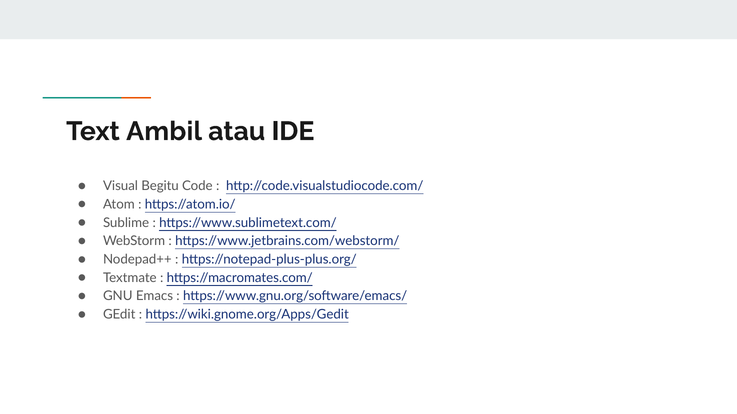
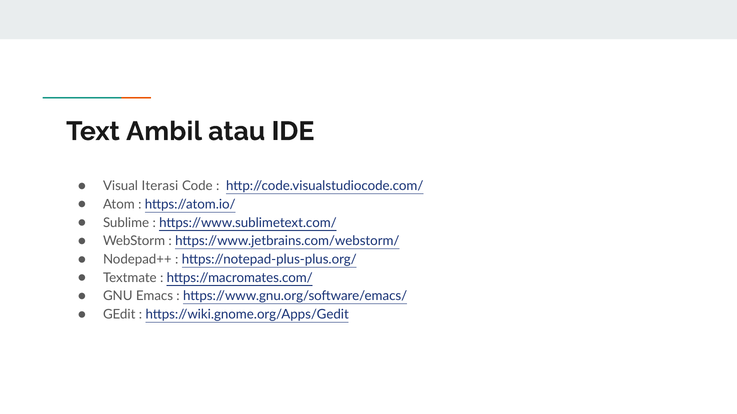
Begitu: Begitu -> Iterasi (160, 186)
